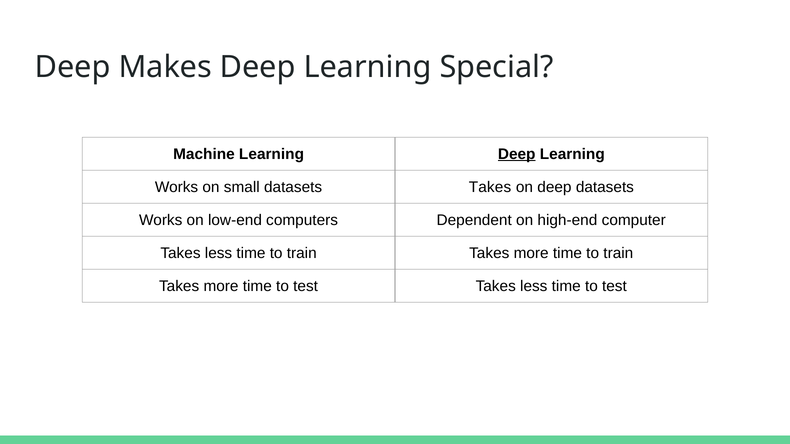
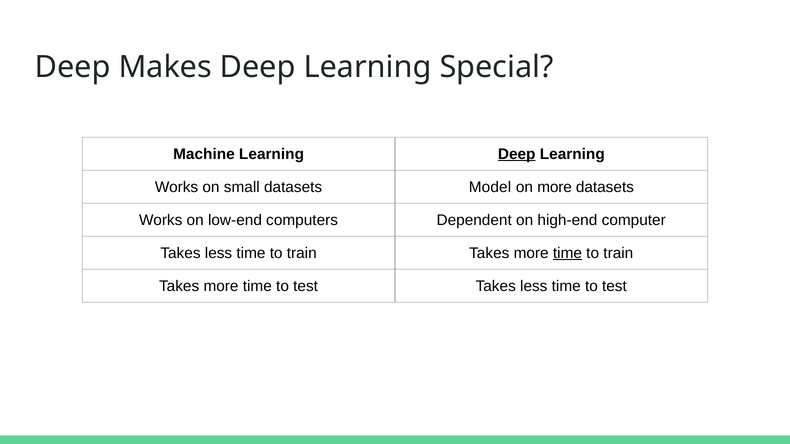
datasets Takes: Takes -> Model (490, 187)
on deep: deep -> more (555, 187)
time underline: none -> present (567, 253)
